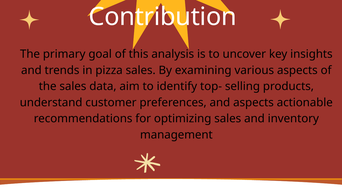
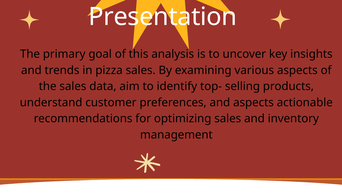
Contribution: Contribution -> Presentation (163, 17)
